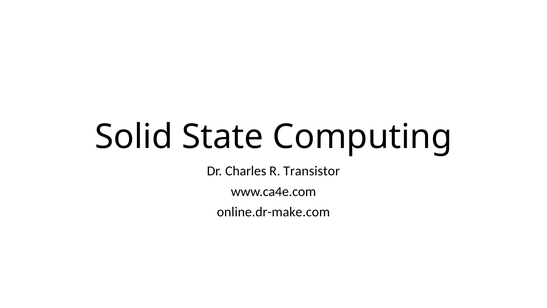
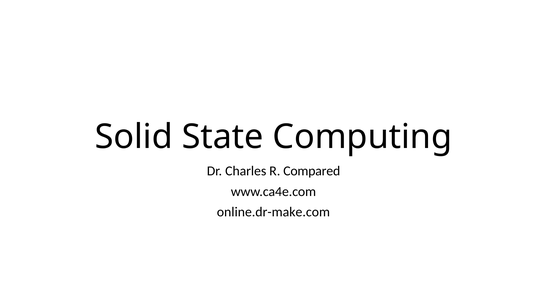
Transistor: Transistor -> Compared (312, 171)
